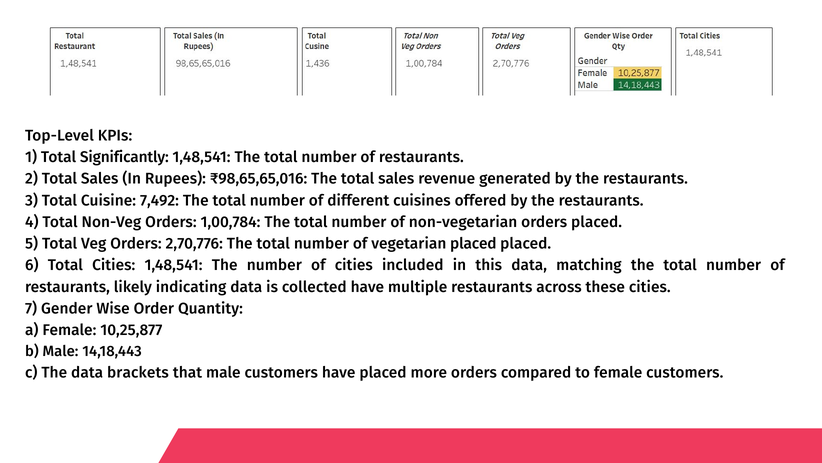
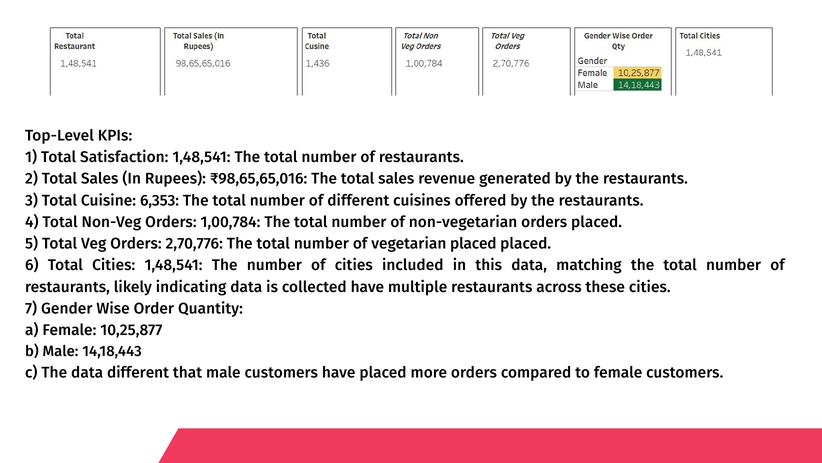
Significantly: Significantly -> Satisfaction (124, 157)
7,492: 7,492 -> 6,353 (160, 200)
data brackets: brackets -> different (138, 372)
